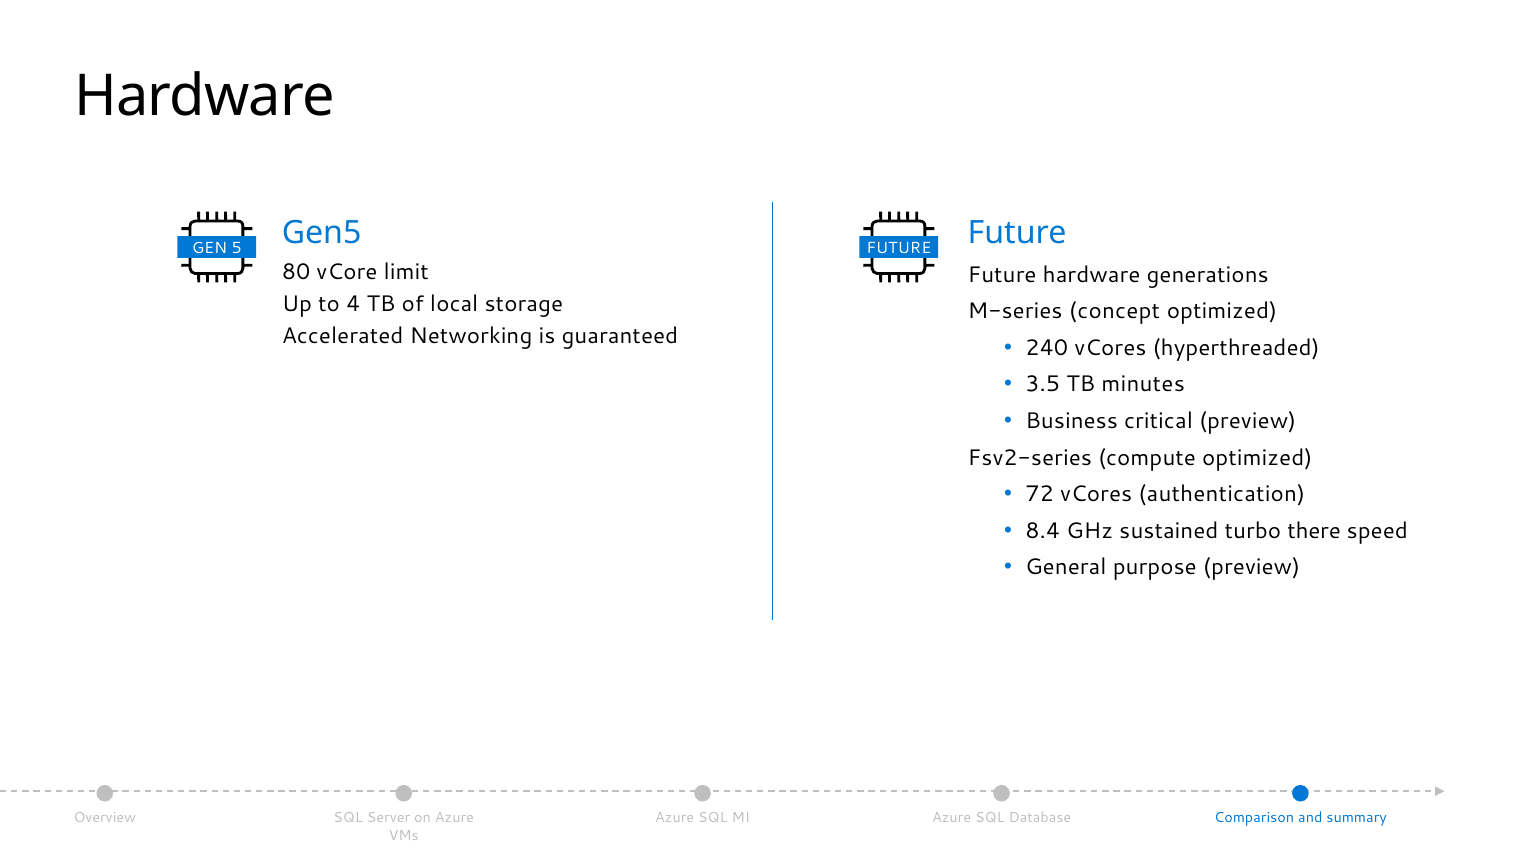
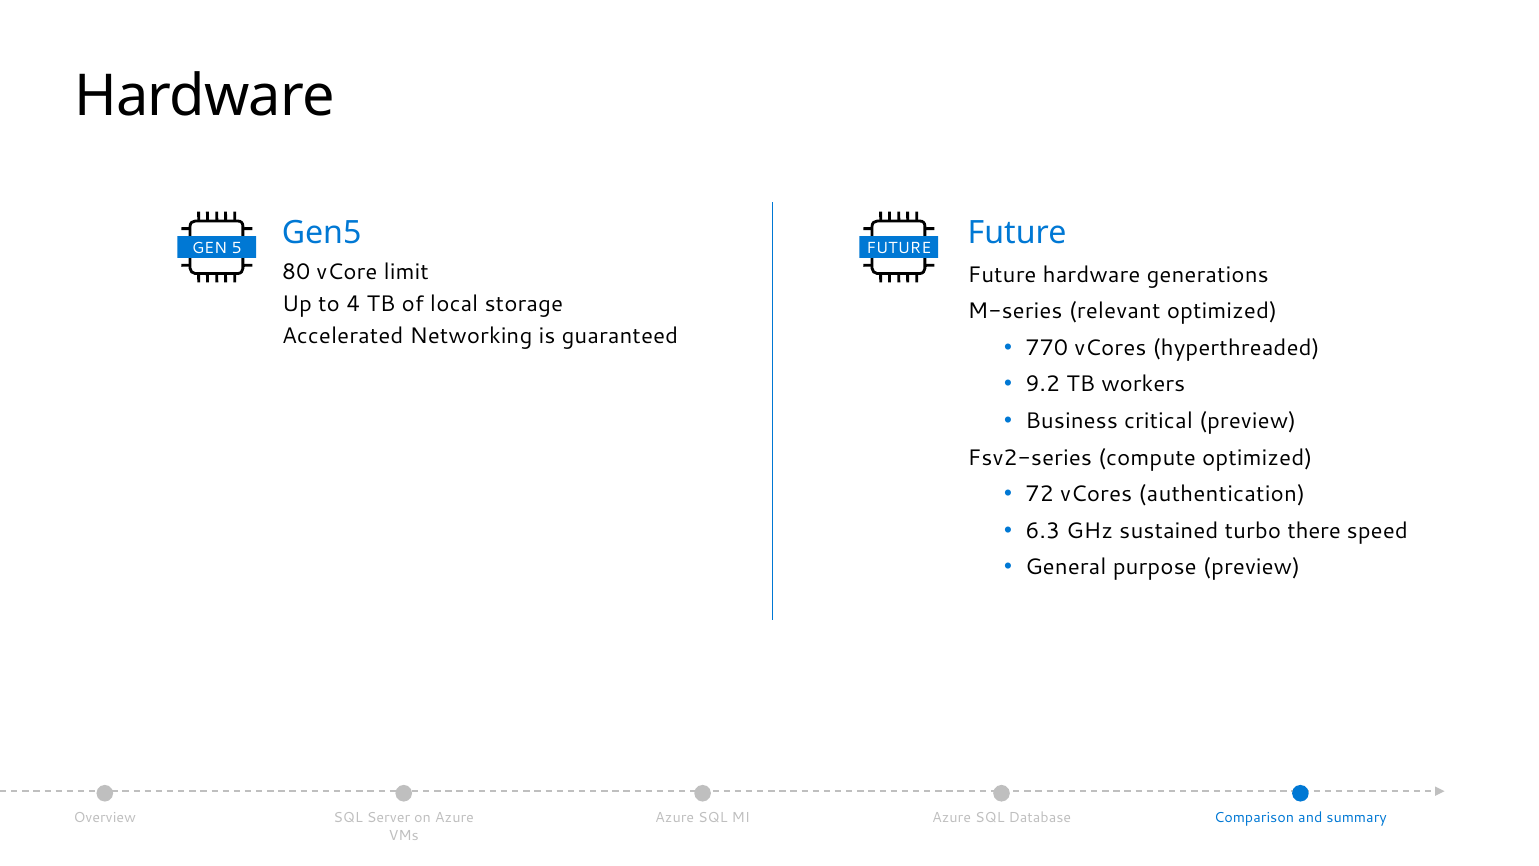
concept: concept -> relevant (1115, 311)
240: 240 -> 770 (1047, 348)
3.5: 3.5 -> 9.2 (1043, 384)
minutes: minutes -> workers (1143, 384)
8.4: 8.4 -> 6.3 (1043, 531)
